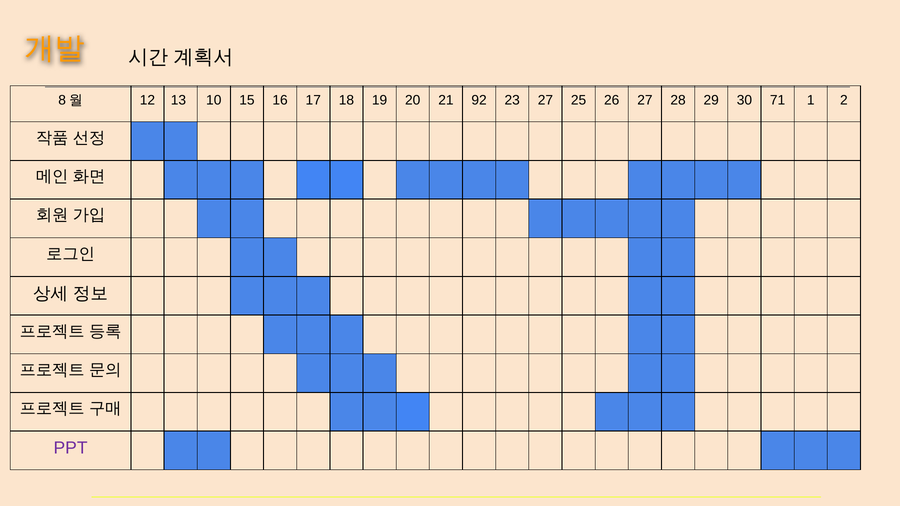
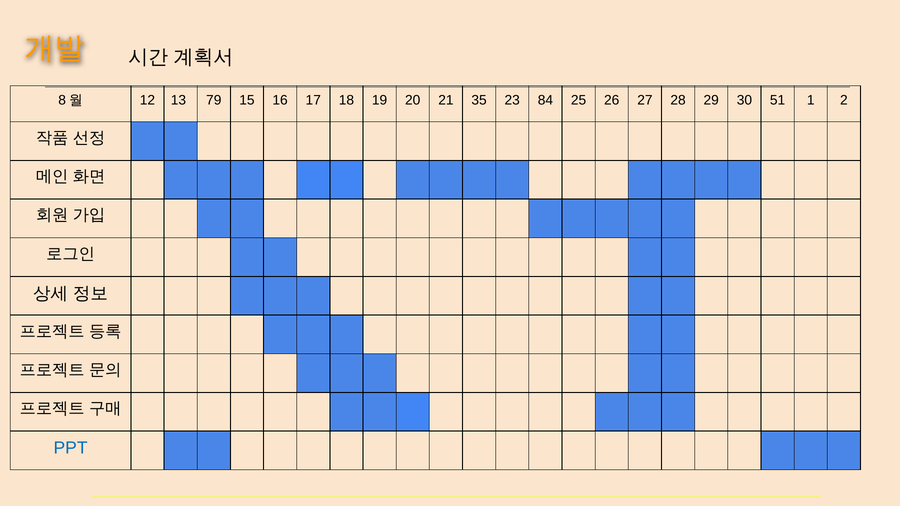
10: 10 -> 79 (214, 100)
92: 92 -> 35 (479, 100)
23 27: 27 -> 84 (545, 100)
71: 71 -> 51 (778, 100)
PPT colour: purple -> blue (71, 448)
